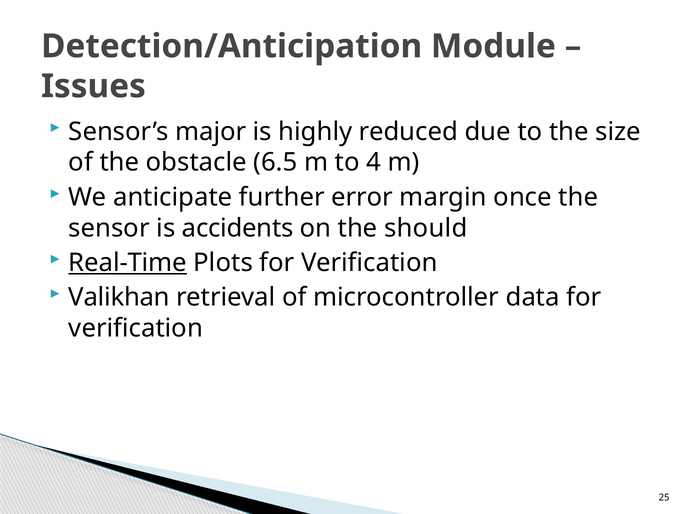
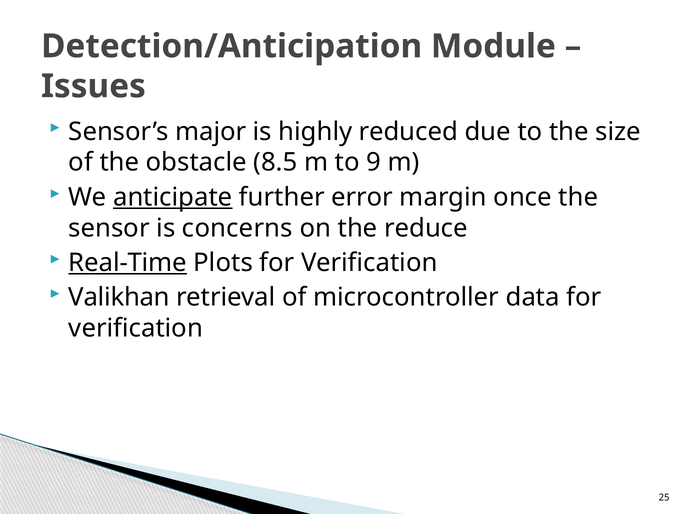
6.5: 6.5 -> 8.5 (276, 163)
4: 4 -> 9 (374, 163)
anticipate underline: none -> present (173, 197)
accidents: accidents -> concerns (237, 228)
should: should -> reduce (426, 228)
